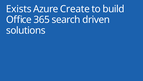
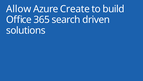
Exists: Exists -> Allow (19, 9)
